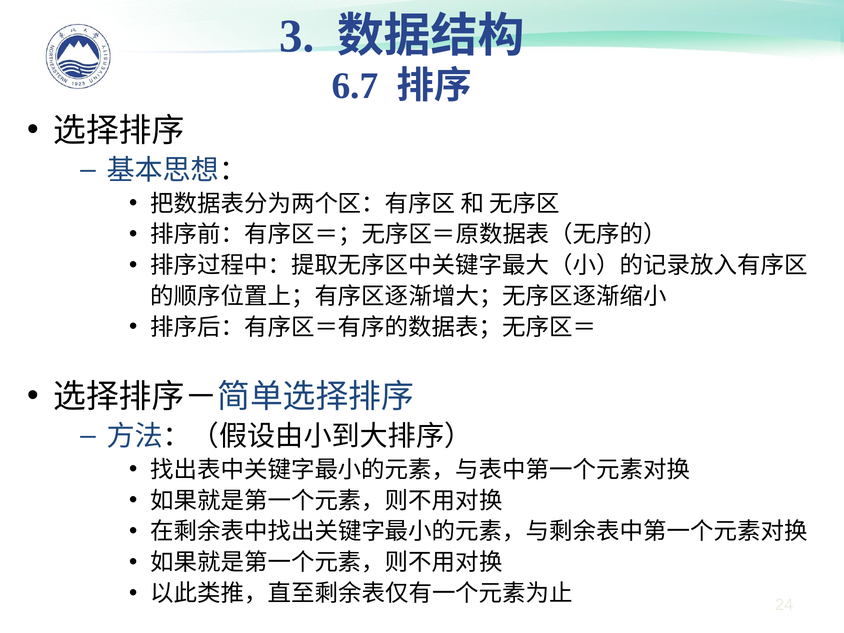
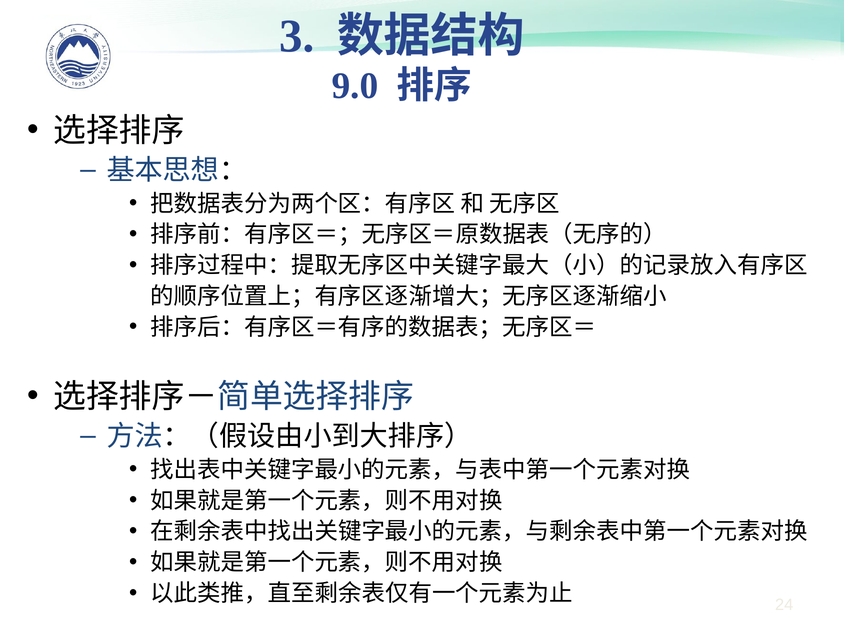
6.7: 6.7 -> 9.0 (355, 86)
